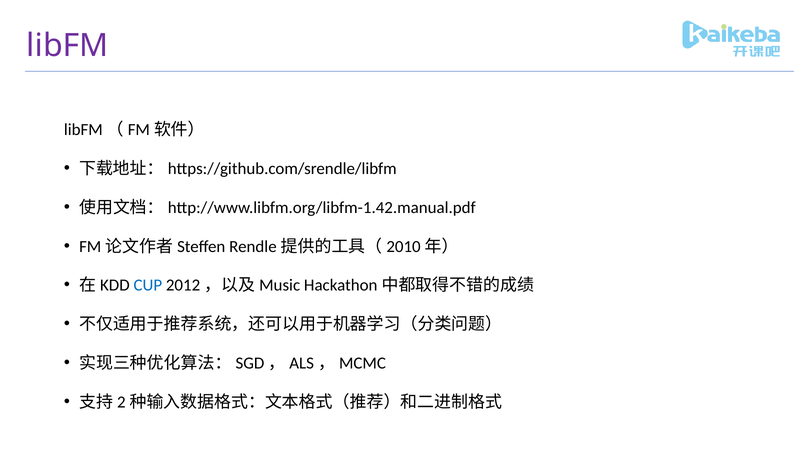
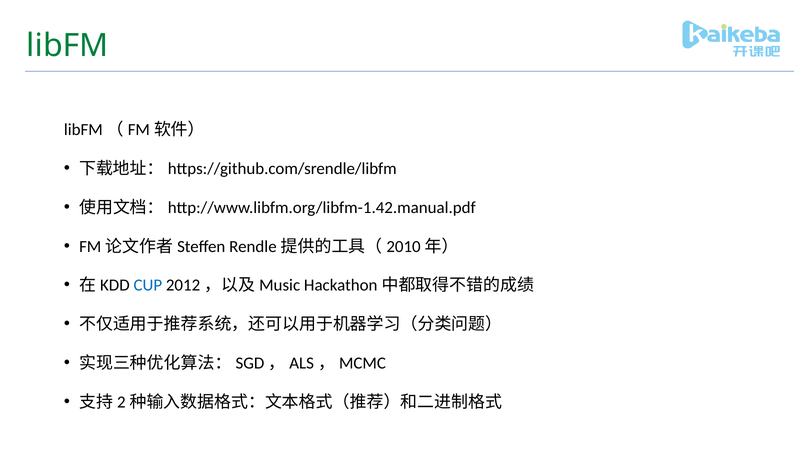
libFM colour: purple -> green (68, 46)
